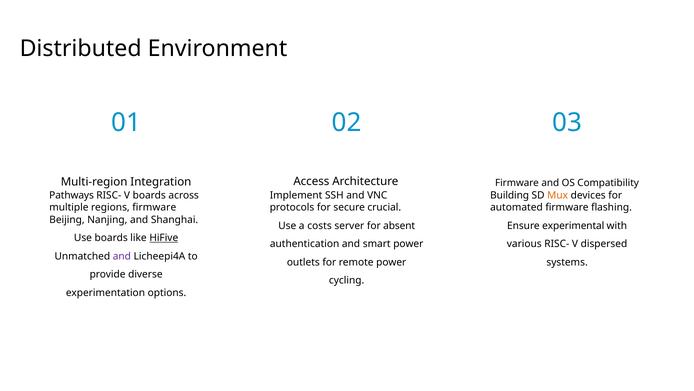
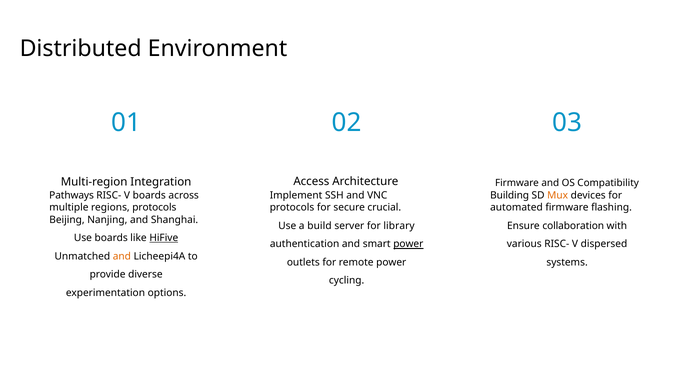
regions firmware: firmware -> protocols (154, 207)
costs: costs -> build (319, 226)
absent: absent -> library (399, 226)
experimental: experimental -> collaboration (573, 226)
power underline: none -> present (408, 244)
and colour: purple -> orange (122, 256)
